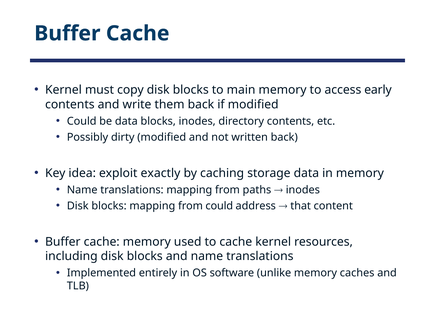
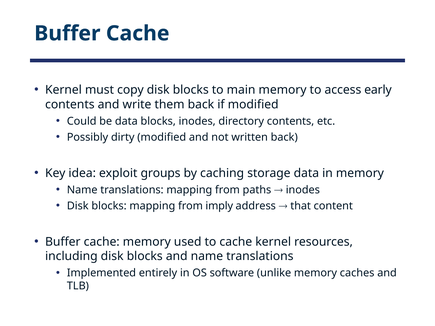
exactly: exactly -> groups (161, 173)
from could: could -> imply (219, 206)
